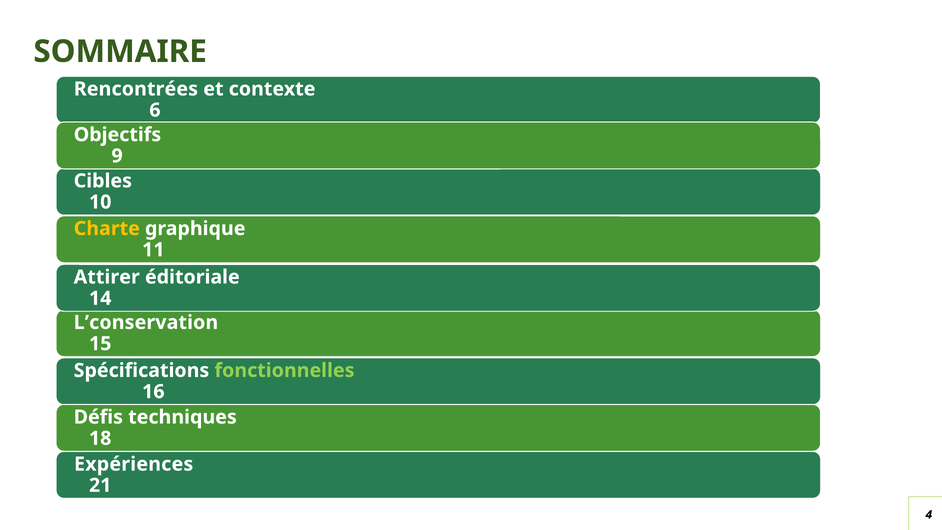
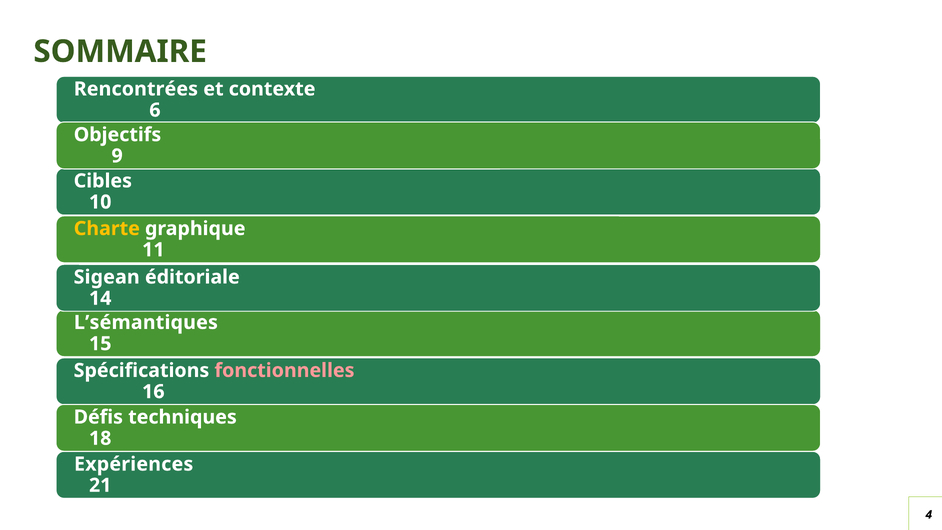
Attirer: Attirer -> Sigean (107, 277)
L’conservation: L’conservation -> L’sémantiques (146, 322)
fonctionnelles colour: light green -> pink (284, 370)
